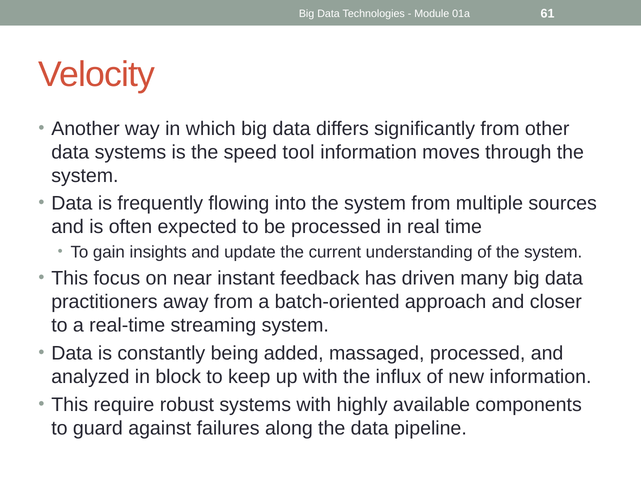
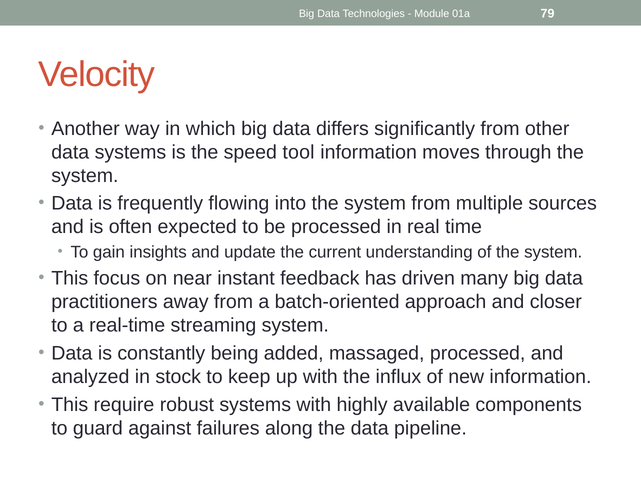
61: 61 -> 79 (548, 14)
block: block -> stock (178, 377)
